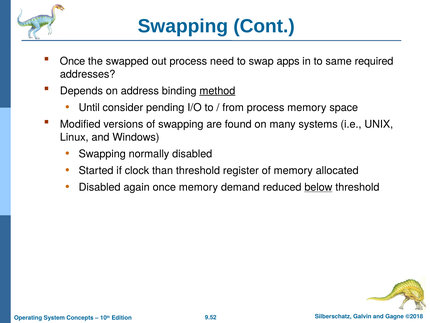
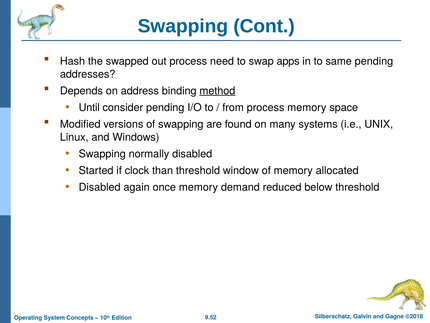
Once: Once -> Hash (72, 61)
same required: required -> pending (374, 61)
register: register -> window (241, 170)
below underline: present -> none (318, 187)
